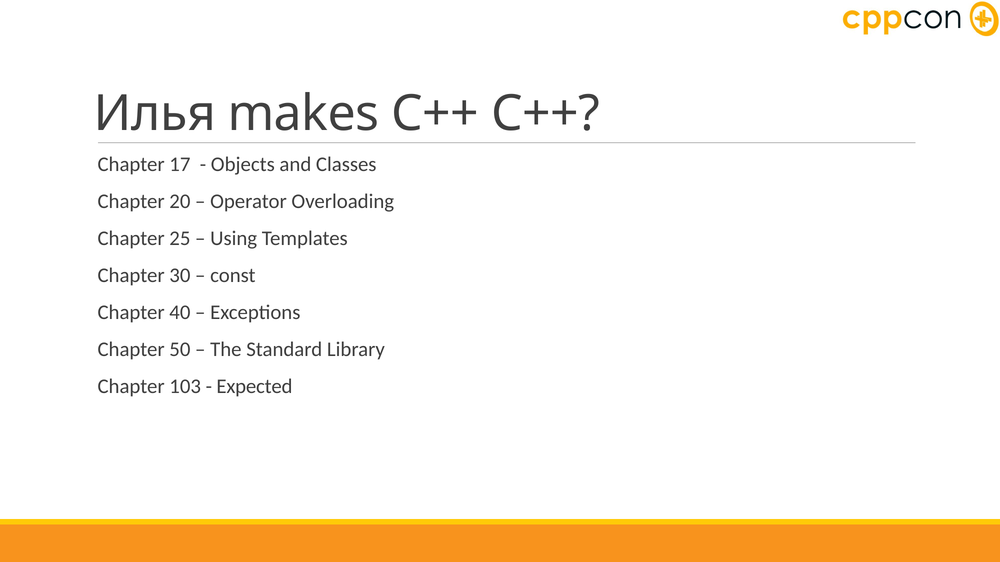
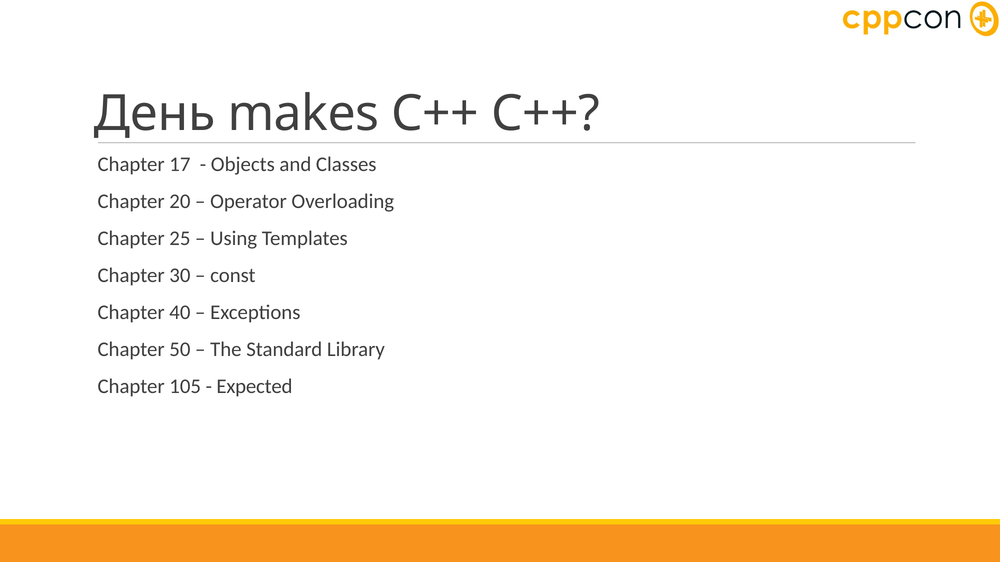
Илья: Илья -> День (155, 114)
103: 103 -> 105 (185, 387)
